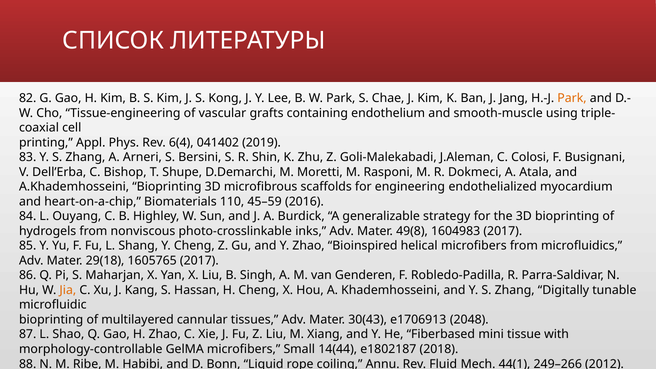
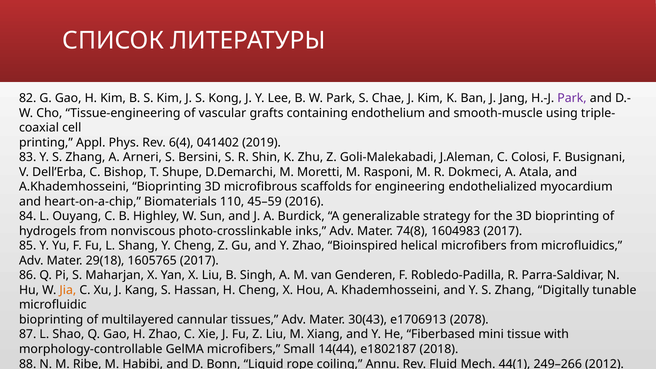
Park colour: orange -> purple (572, 98)
49(8: 49(8 -> 74(8 (412, 231)
2048: 2048 -> 2078 (469, 320)
